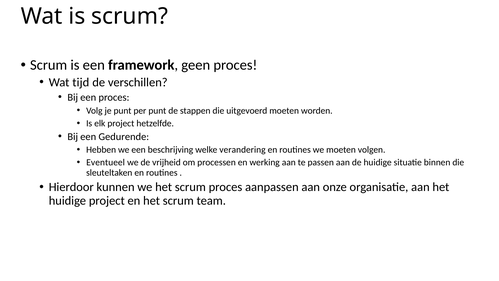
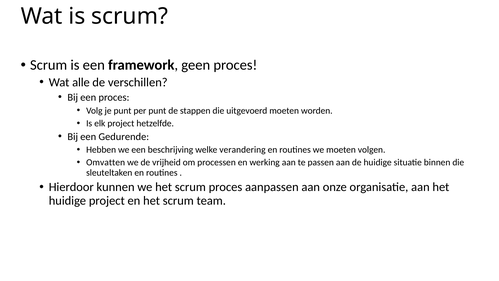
tijd: tijd -> alle (81, 82)
Eventueel: Eventueel -> Omvatten (106, 162)
